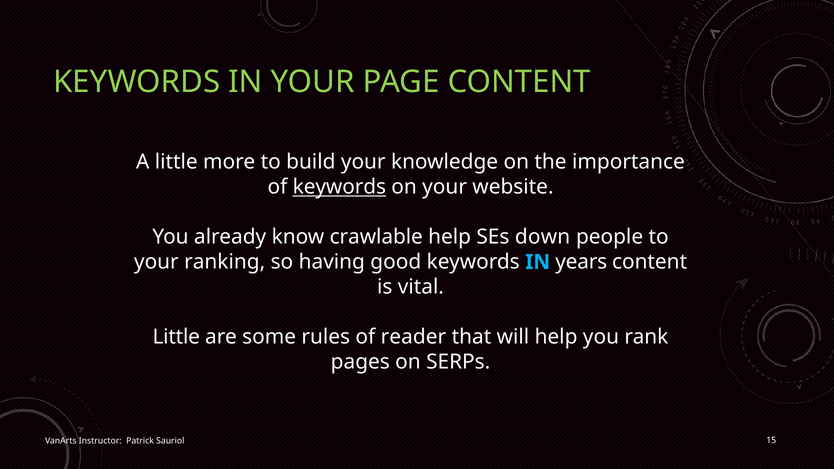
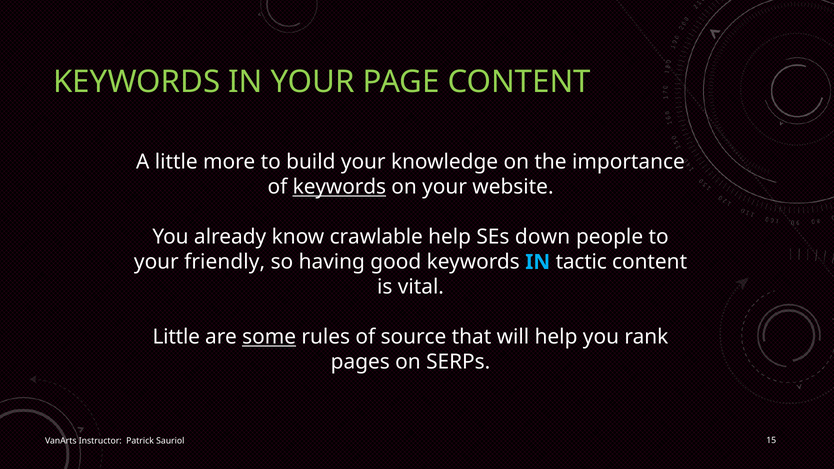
ranking: ranking -> friendly (225, 262)
years: years -> tactic (581, 262)
some underline: none -> present (269, 337)
reader: reader -> source (413, 337)
